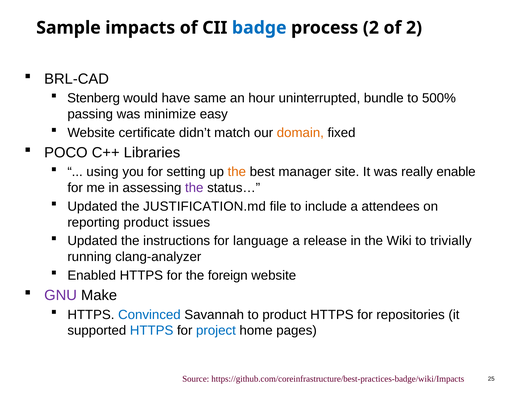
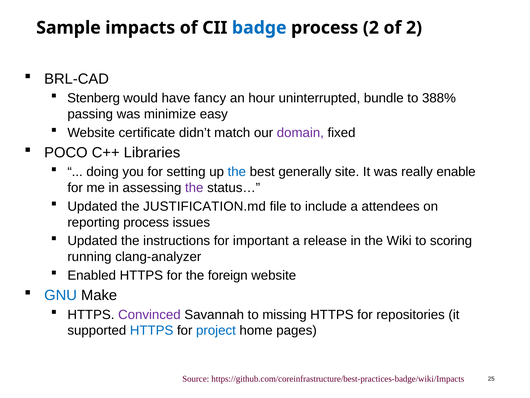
same: same -> fancy (210, 98)
500%: 500% -> 388% (439, 98)
domain colour: orange -> purple (300, 133)
using: using -> doing (103, 172)
the colour: orange -> blue (237, 172)
manager: manager -> generally (305, 172)
reporting product: product -> process (146, 222)
language: language -> important (261, 241)
trivially: trivially -> scoring (451, 241)
GNU colour: purple -> blue (61, 295)
Convinced colour: blue -> purple (149, 314)
to product: product -> missing (285, 314)
